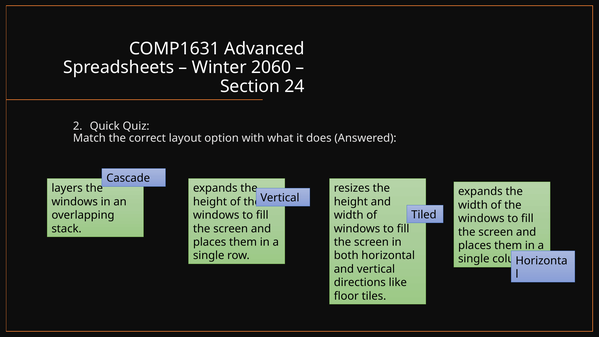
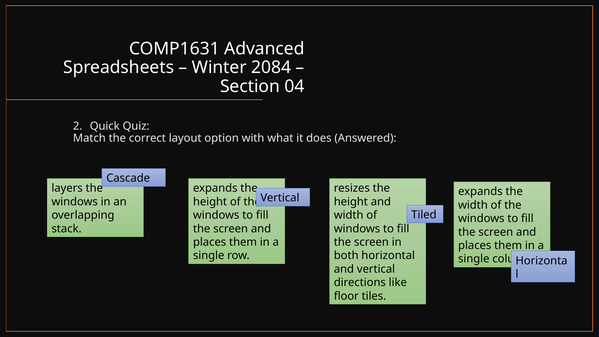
2060: 2060 -> 2084 (271, 67)
24: 24 -> 04 (294, 86)
